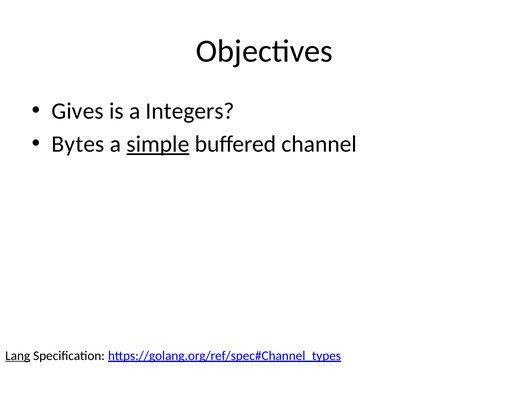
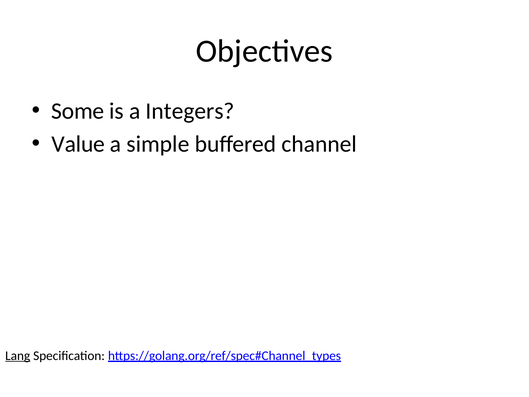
Gives: Gives -> Some (78, 111)
Bytes: Bytes -> Value (78, 144)
simple underline: present -> none (158, 144)
